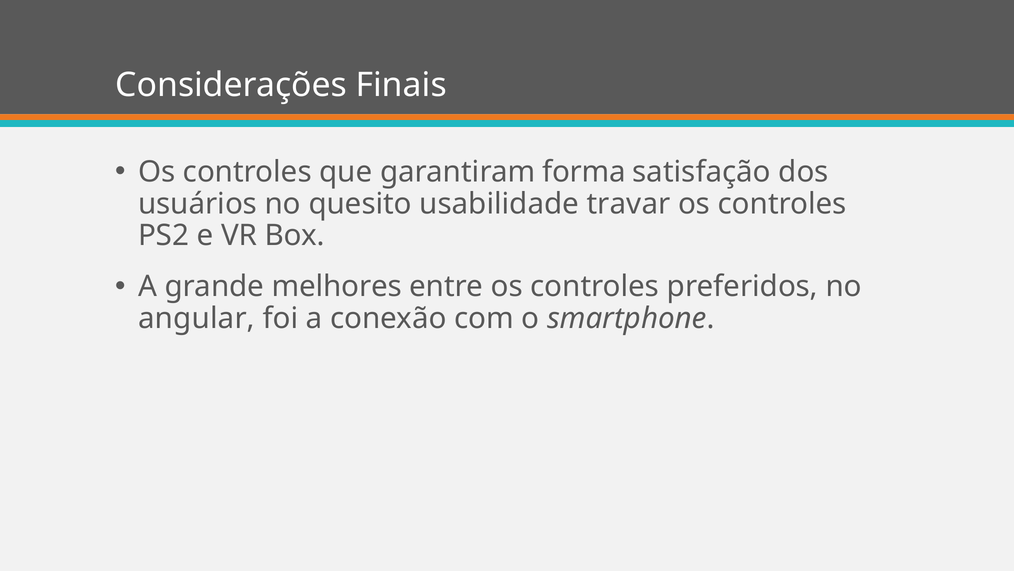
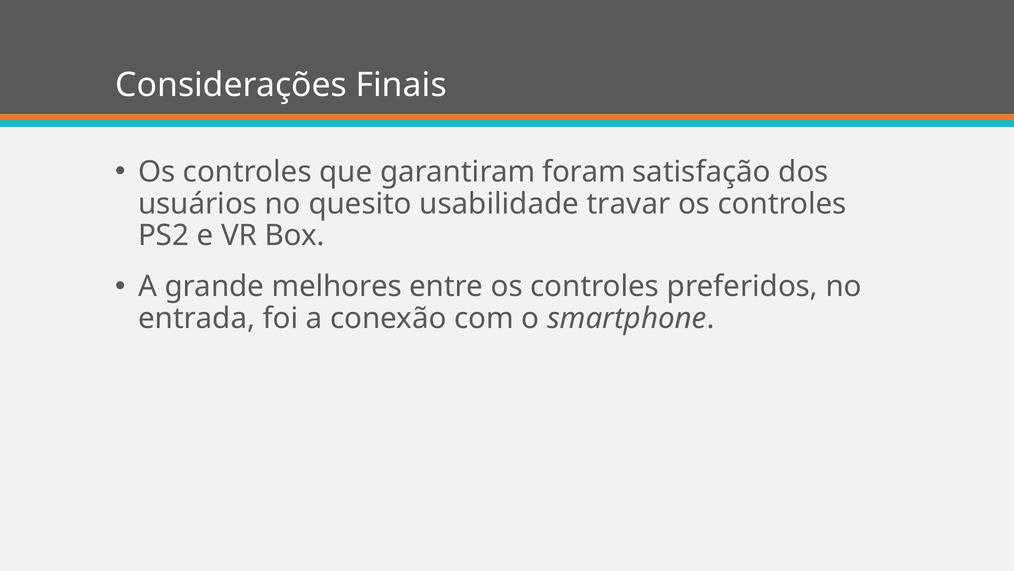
forma: forma -> foram (584, 172)
angular: angular -> entrada (197, 318)
